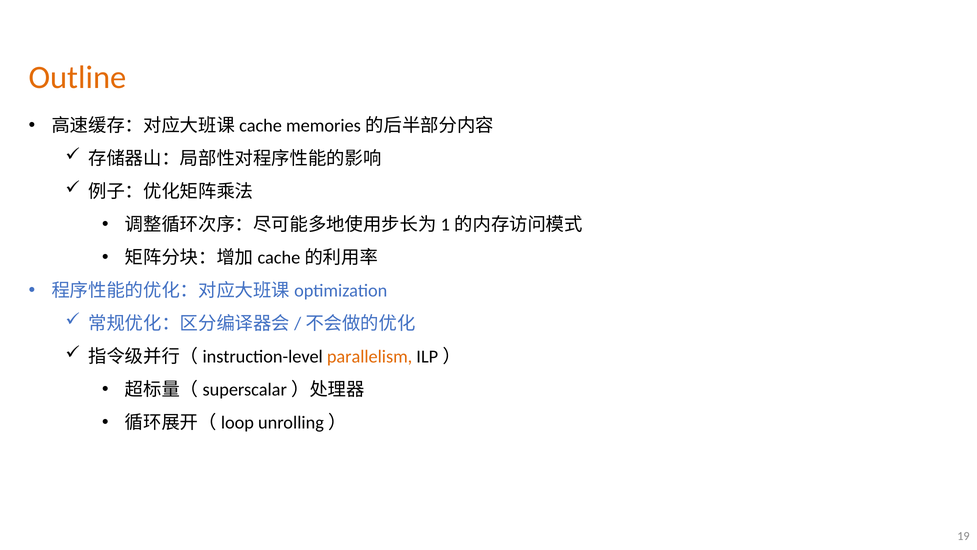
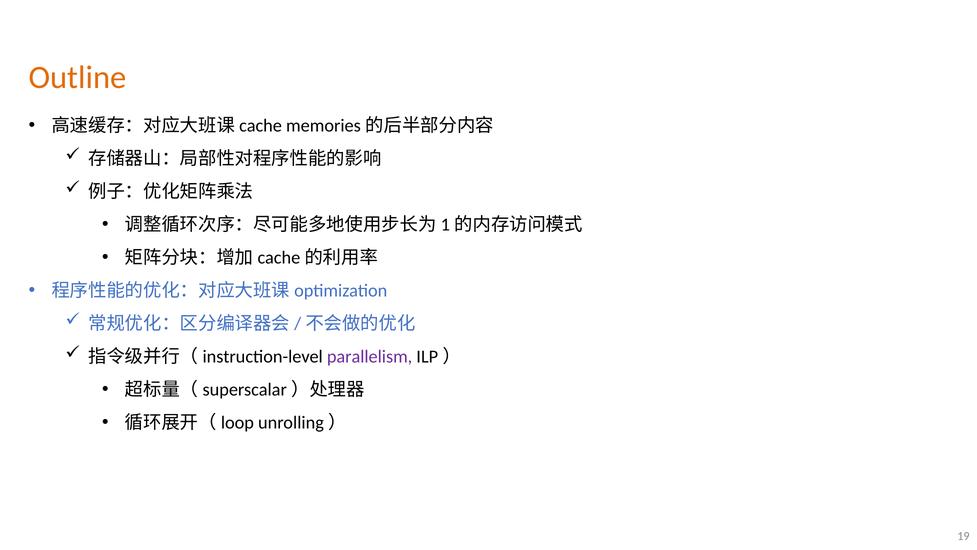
parallelism colour: orange -> purple (370, 356)
